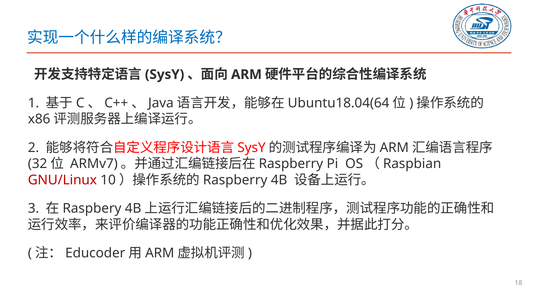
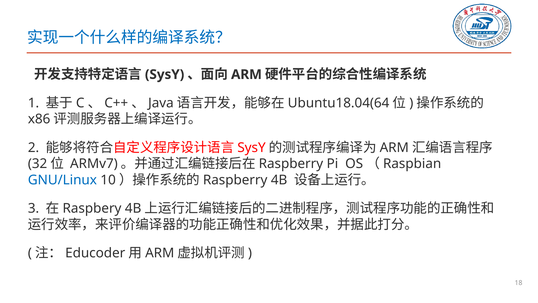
GNU/Linux colour: red -> blue (62, 180)
